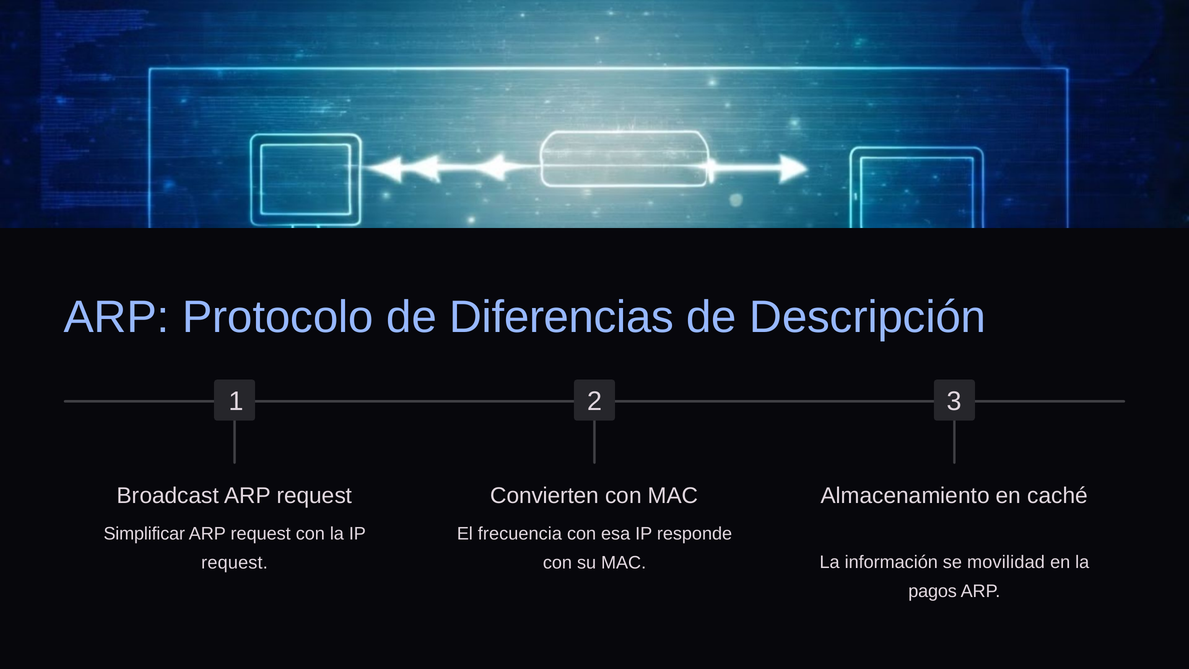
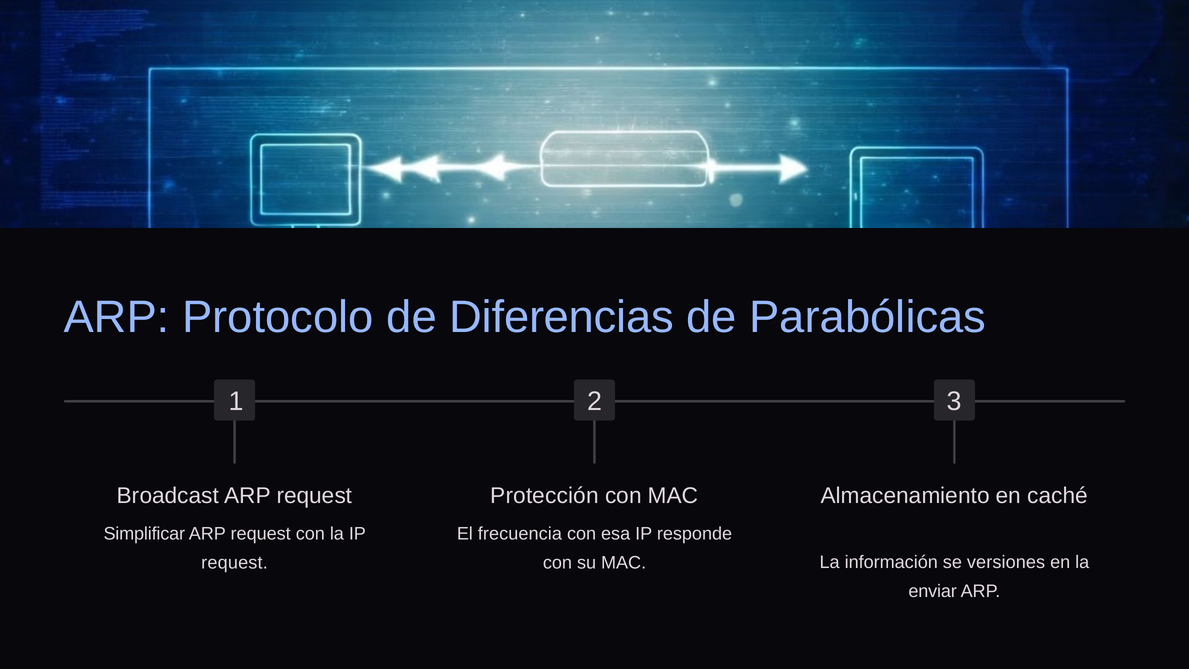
Descripción: Descripción -> Parabólicas (868, 317)
Convierten: Convierten -> Protección (545, 496)
movilidad: movilidad -> versiones (1006, 562)
pagos: pagos -> enviar (933, 591)
